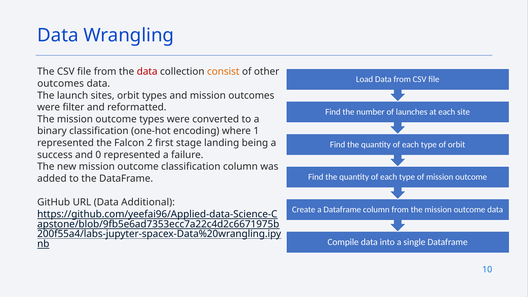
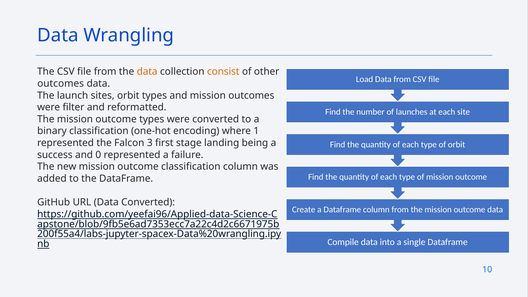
data colour: red -> orange (147, 72)
2: 2 -> 3 (150, 143)
Data Additional: Additional -> Converted (148, 202)
